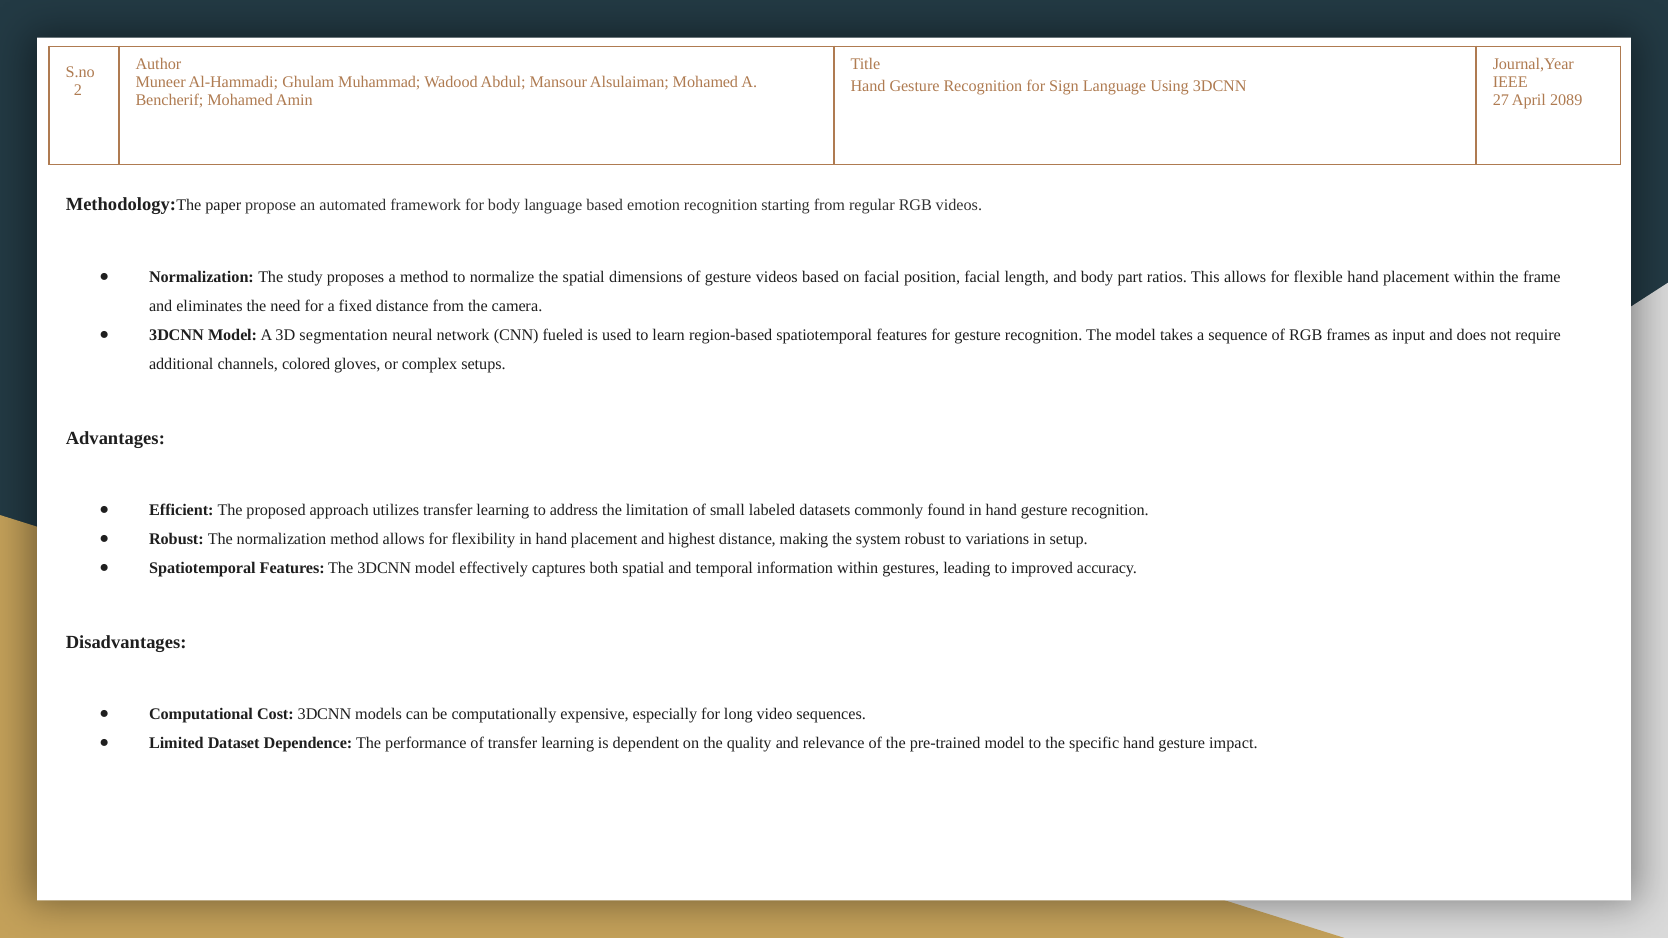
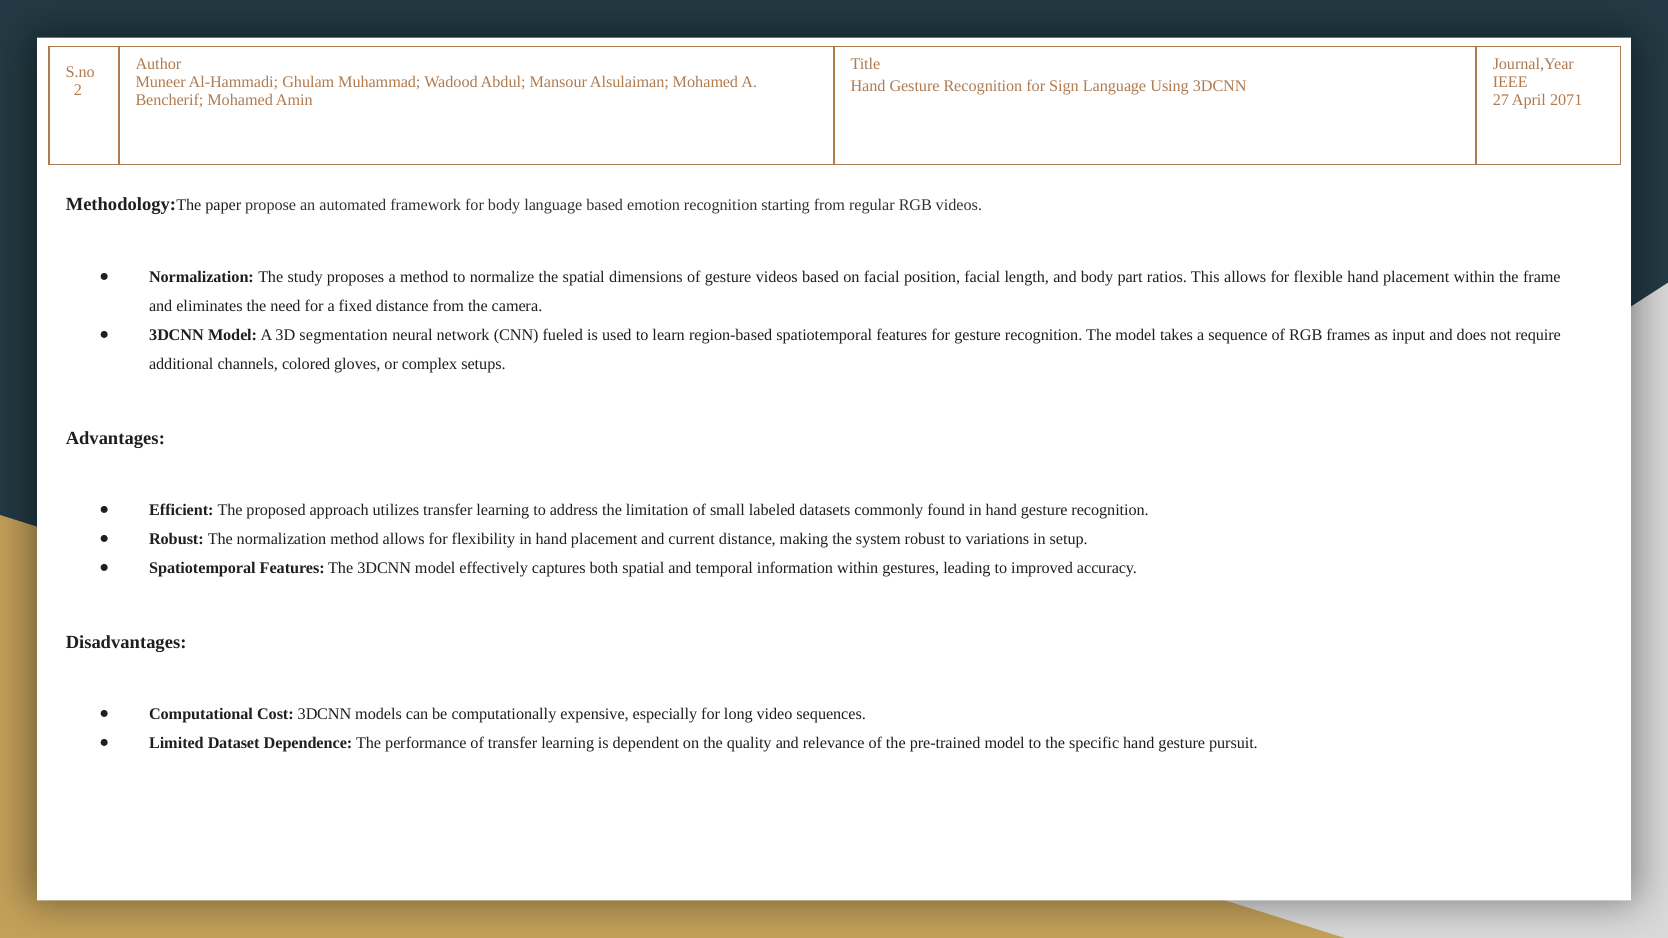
2089: 2089 -> 2071 (1566, 100)
highest: highest -> current (692, 539)
impact: impact -> pursuit (1233, 744)
